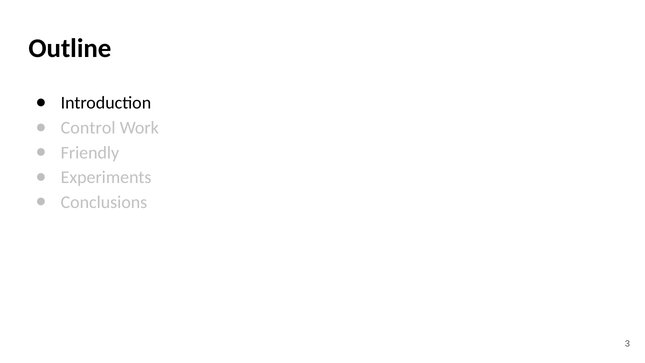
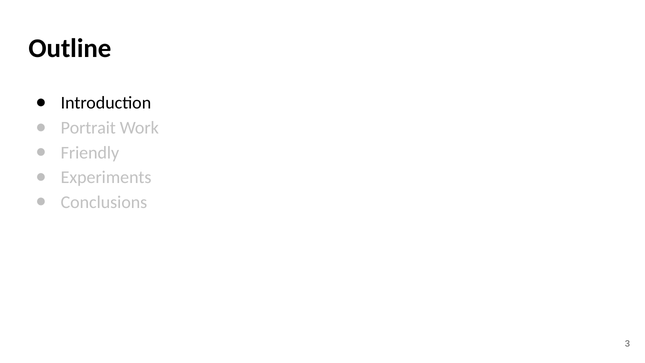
Control: Control -> Portrait (88, 128)
